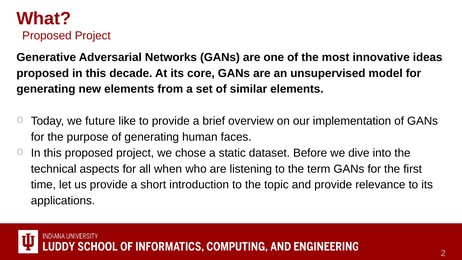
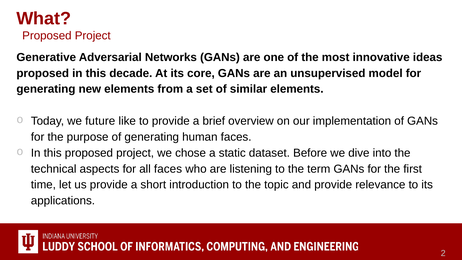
all when: when -> faces (168, 169)
